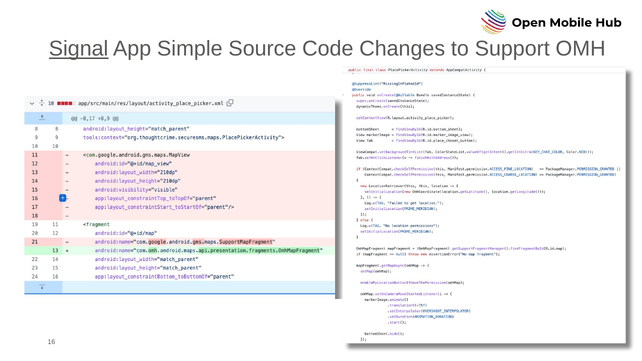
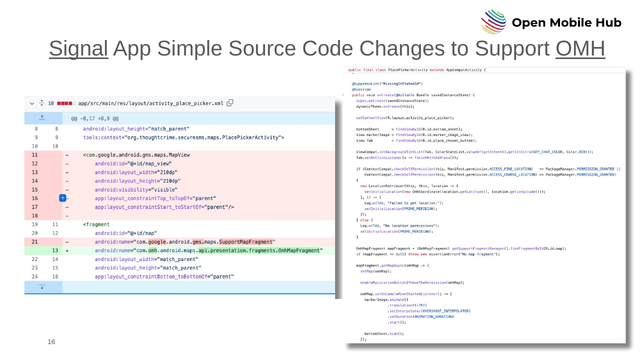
OMH underline: none -> present (581, 49)
